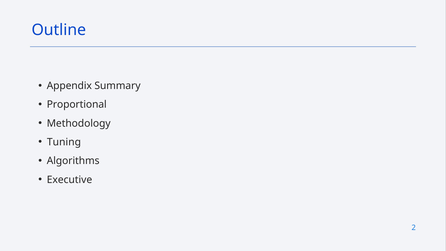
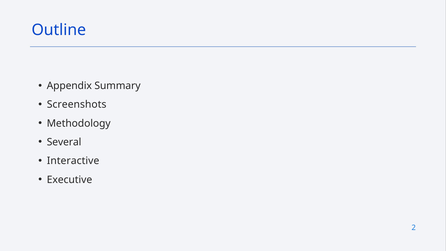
Proportional: Proportional -> Screenshots (77, 105)
Tuning: Tuning -> Several (64, 142)
Algorithms: Algorithms -> Interactive (73, 161)
